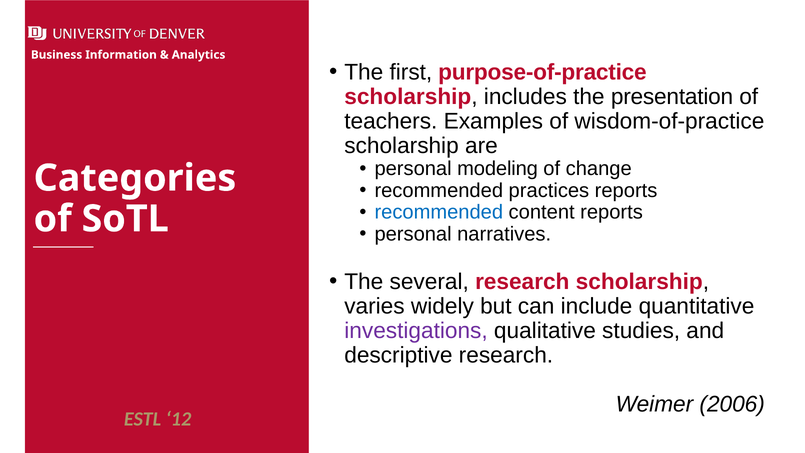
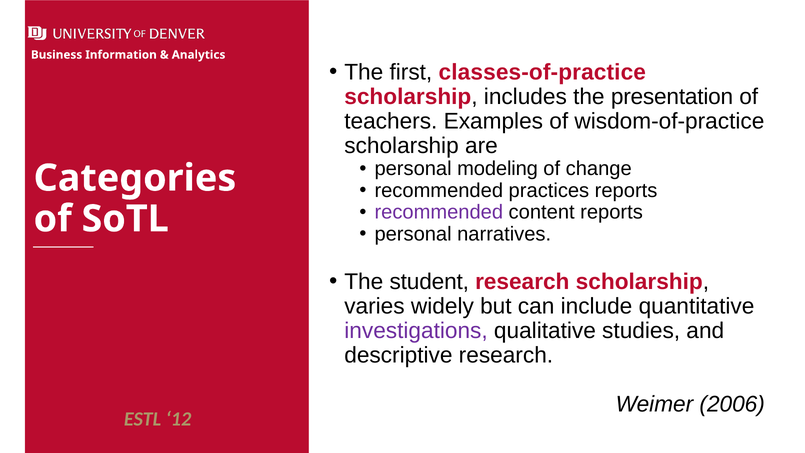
purpose-of-practice: purpose-of-practice -> classes-of-practice (542, 72)
recommended colour: blue -> purple (439, 212)
several: several -> student (429, 281)
